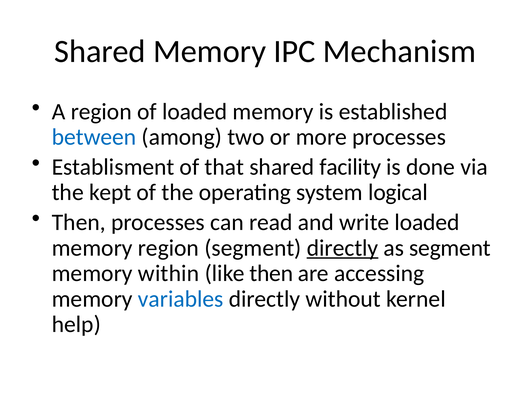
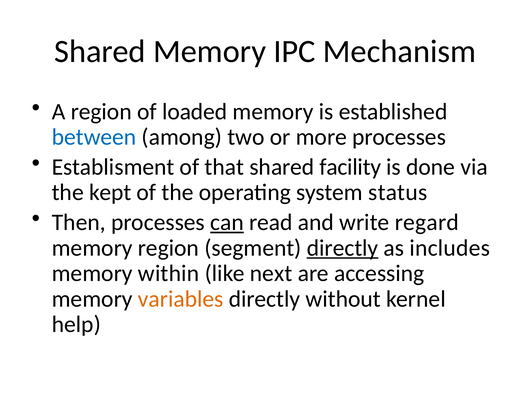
logical: logical -> status (398, 192)
can underline: none -> present (227, 222)
write loaded: loaded -> regard (427, 222)
as segment: segment -> includes (450, 247)
like then: then -> next (271, 273)
variables colour: blue -> orange (181, 298)
